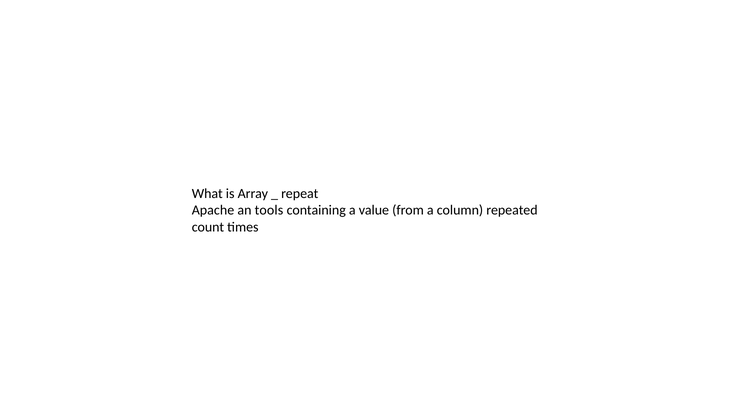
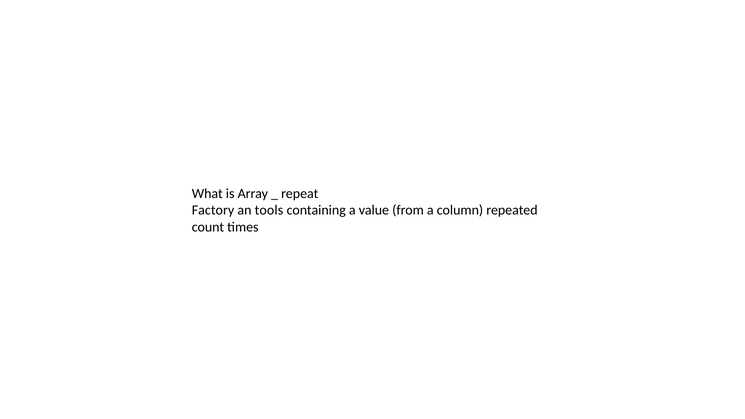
Apache: Apache -> Factory (213, 210)
